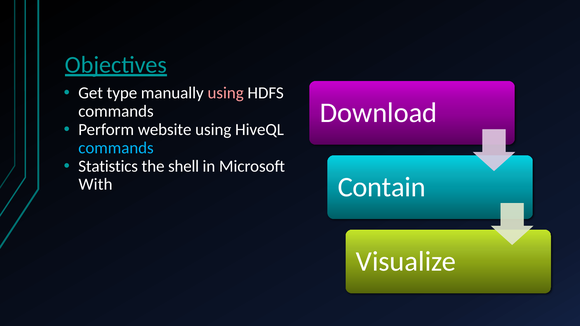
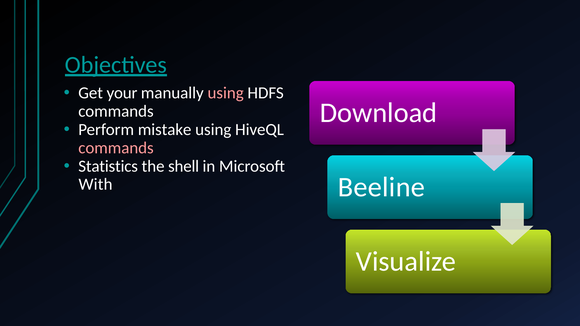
type: type -> your (122, 93)
website: website -> mistake (165, 130)
commands colour: light blue -> pink (116, 148)
Contain: Contain -> Beeline (381, 187)
